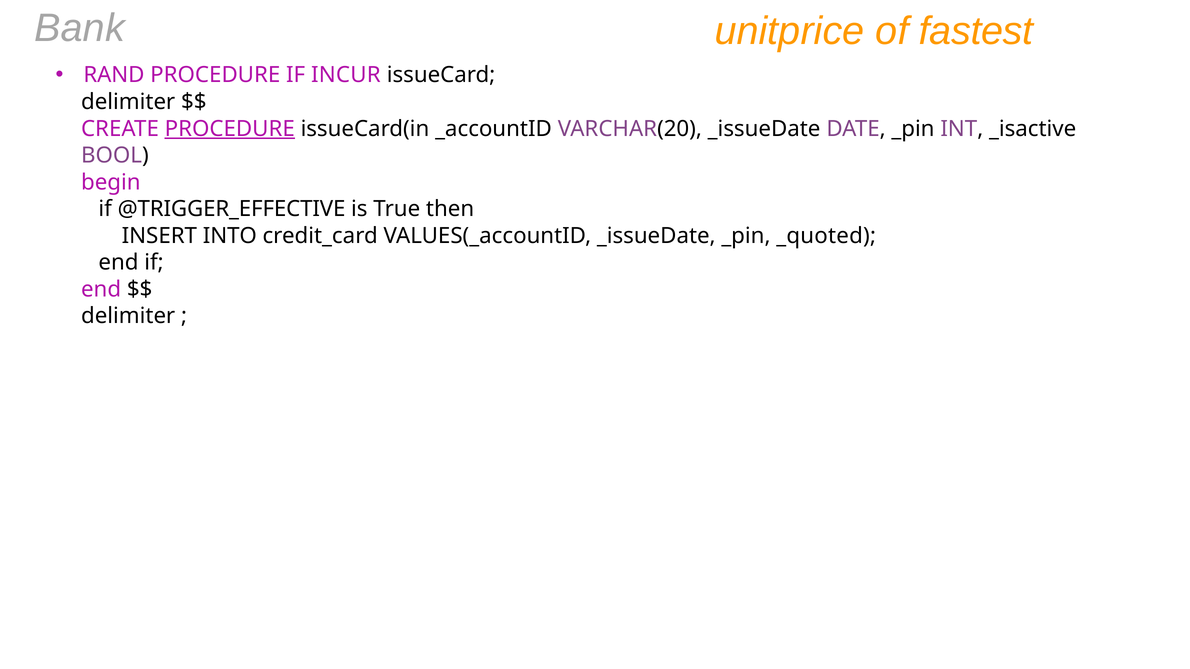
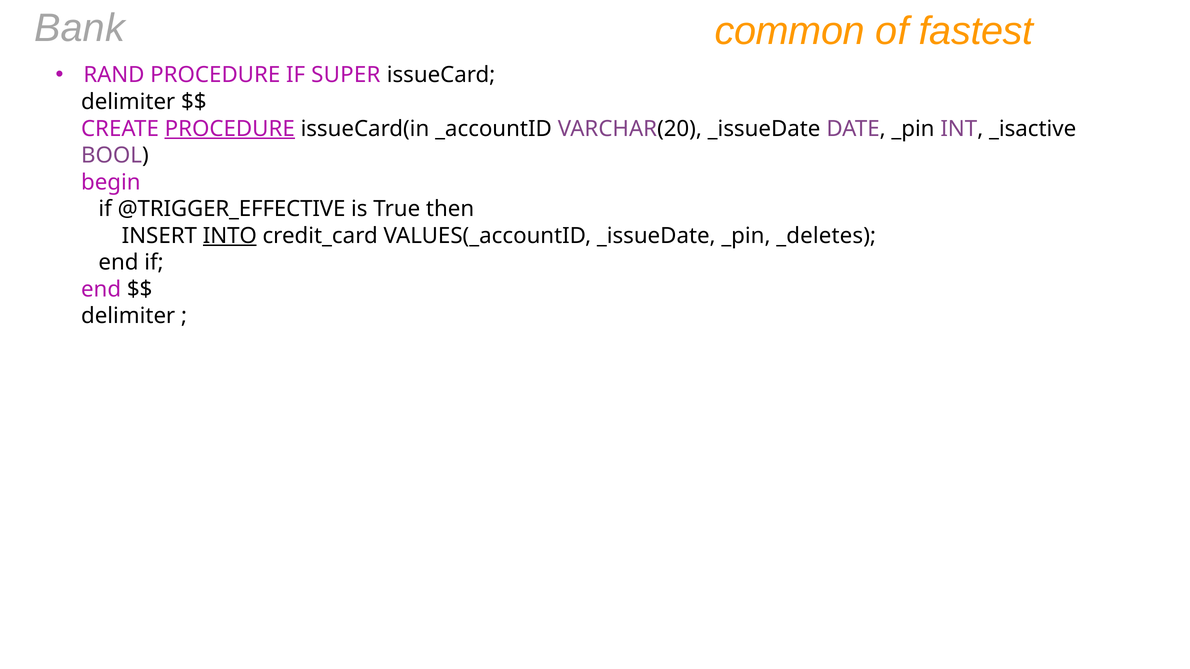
unitprice: unitprice -> common (790, 31)
INCUR: INCUR -> SUPER (346, 75)
INTO underline: none -> present (230, 236)
_quoted: _quoted -> _deletes (826, 236)
